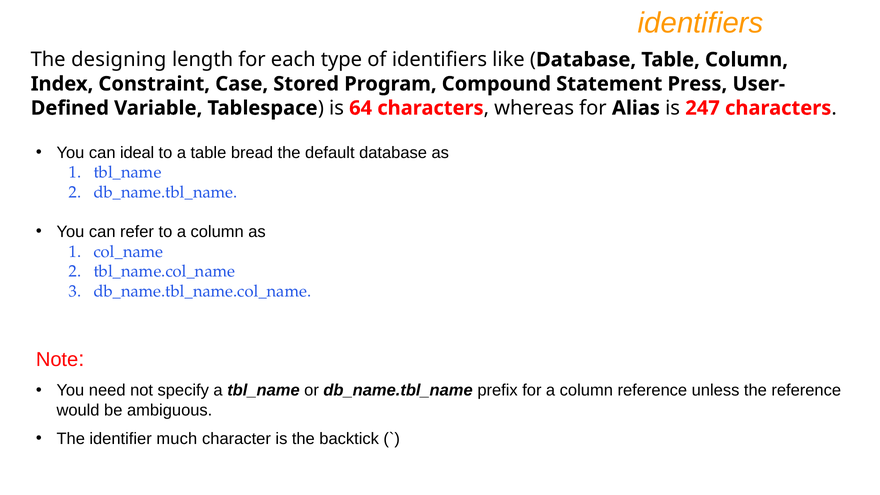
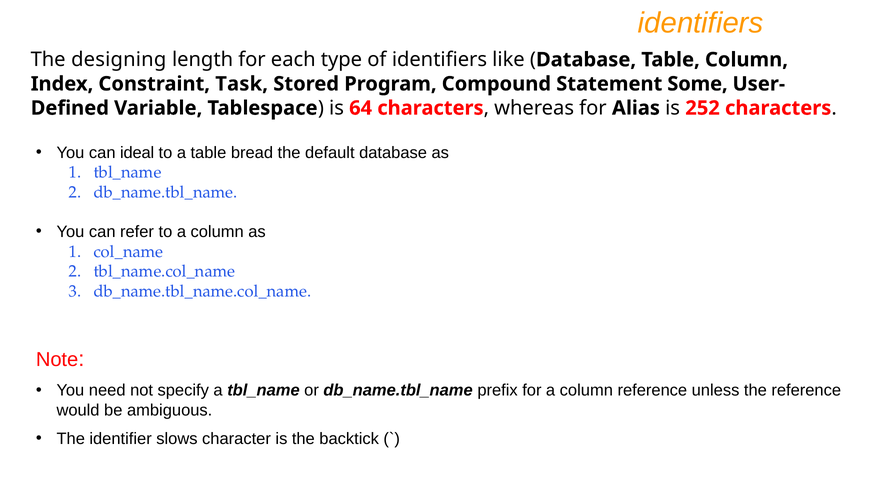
Case: Case -> Task (242, 84)
Press: Press -> Some (697, 84)
247: 247 -> 252 (703, 108)
much: much -> slows (177, 439)
